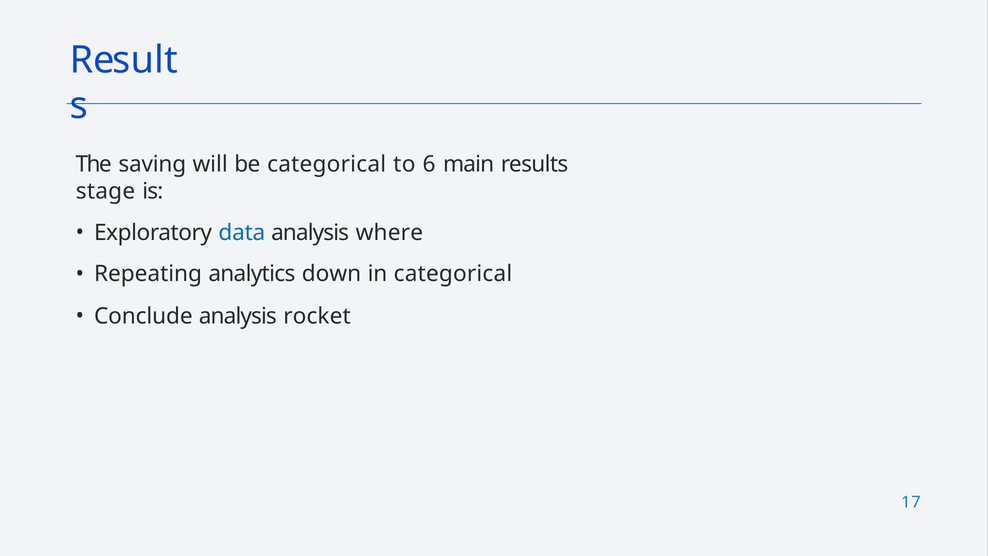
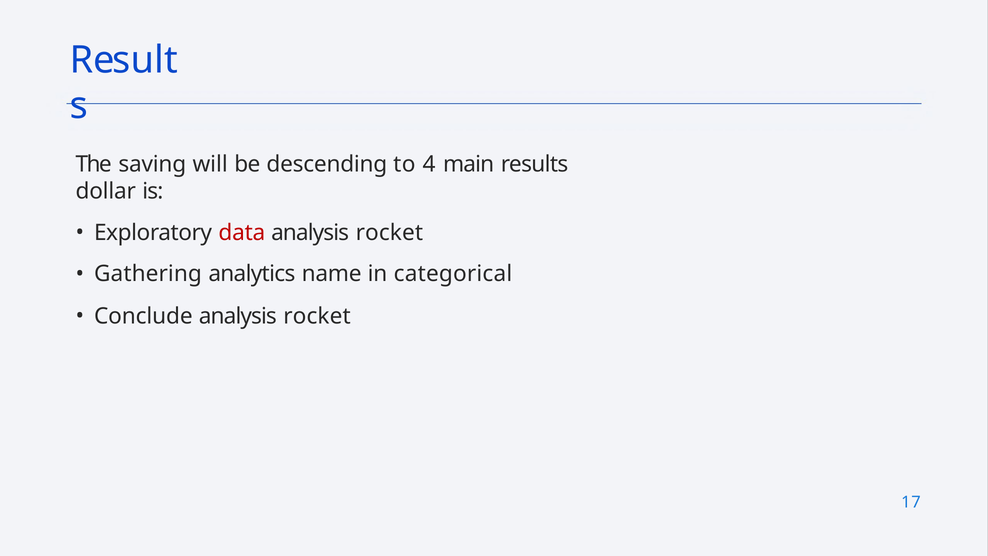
be categorical: categorical -> descending (327, 164)
6: 6 -> 4 (429, 164)
stage: stage -> dollar (106, 191)
data colour: blue -> red (242, 233)
where: where -> rocket (389, 233)
Repeating: Repeating -> Gathering (148, 274)
down: down -> name (332, 274)
